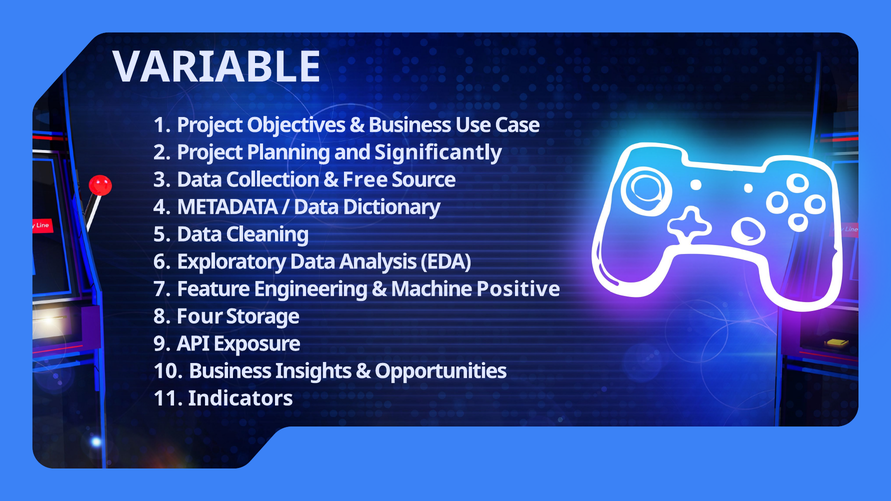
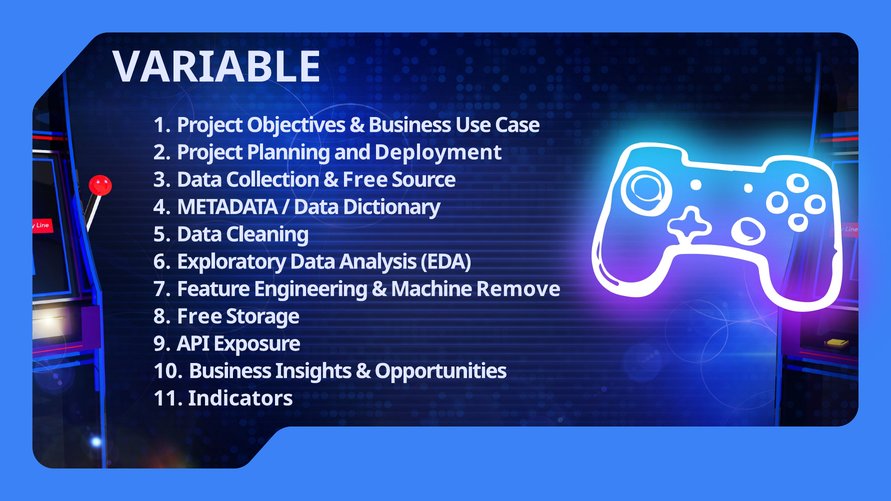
Significantly: Significantly -> Deployment (438, 152)
Positive: Positive -> Remove (518, 289)
Four: Four -> Free (200, 317)
